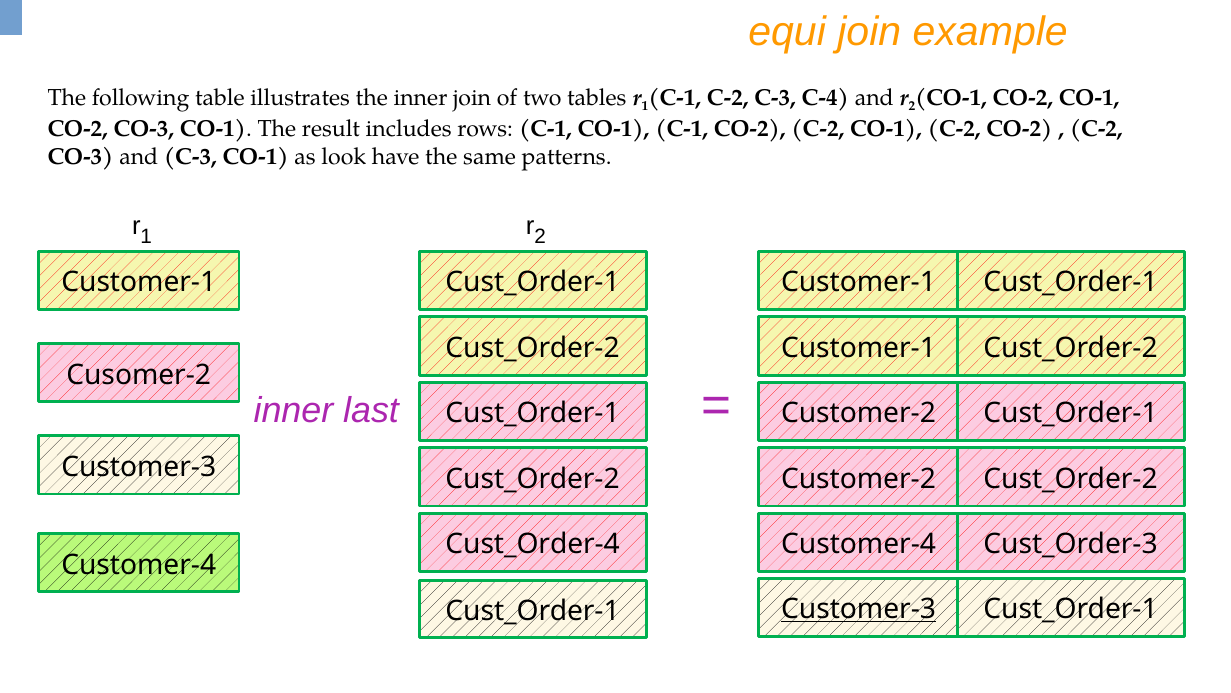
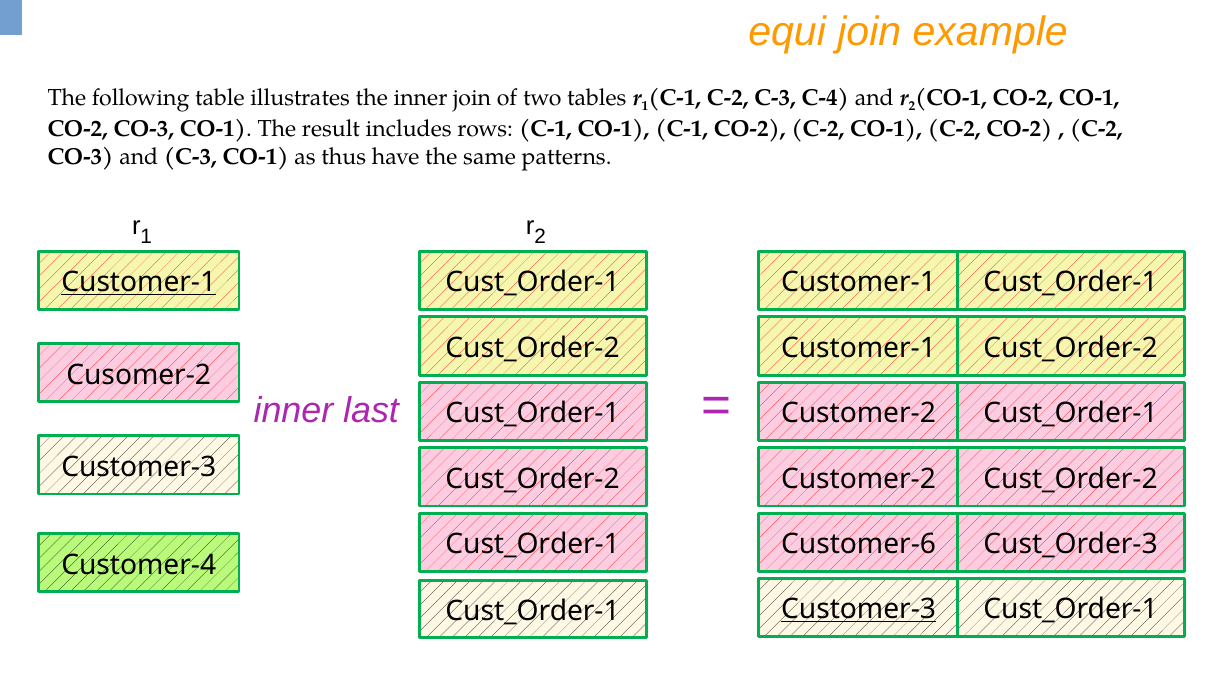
look: look -> thus (344, 157)
Customer-1 underline: none -> present (139, 282)
Cust_Order-4: Cust_Order-4 -> Cust_Order-1 (533, 544)
Customer-4: Customer-4 -> Customer-6 (859, 544)
